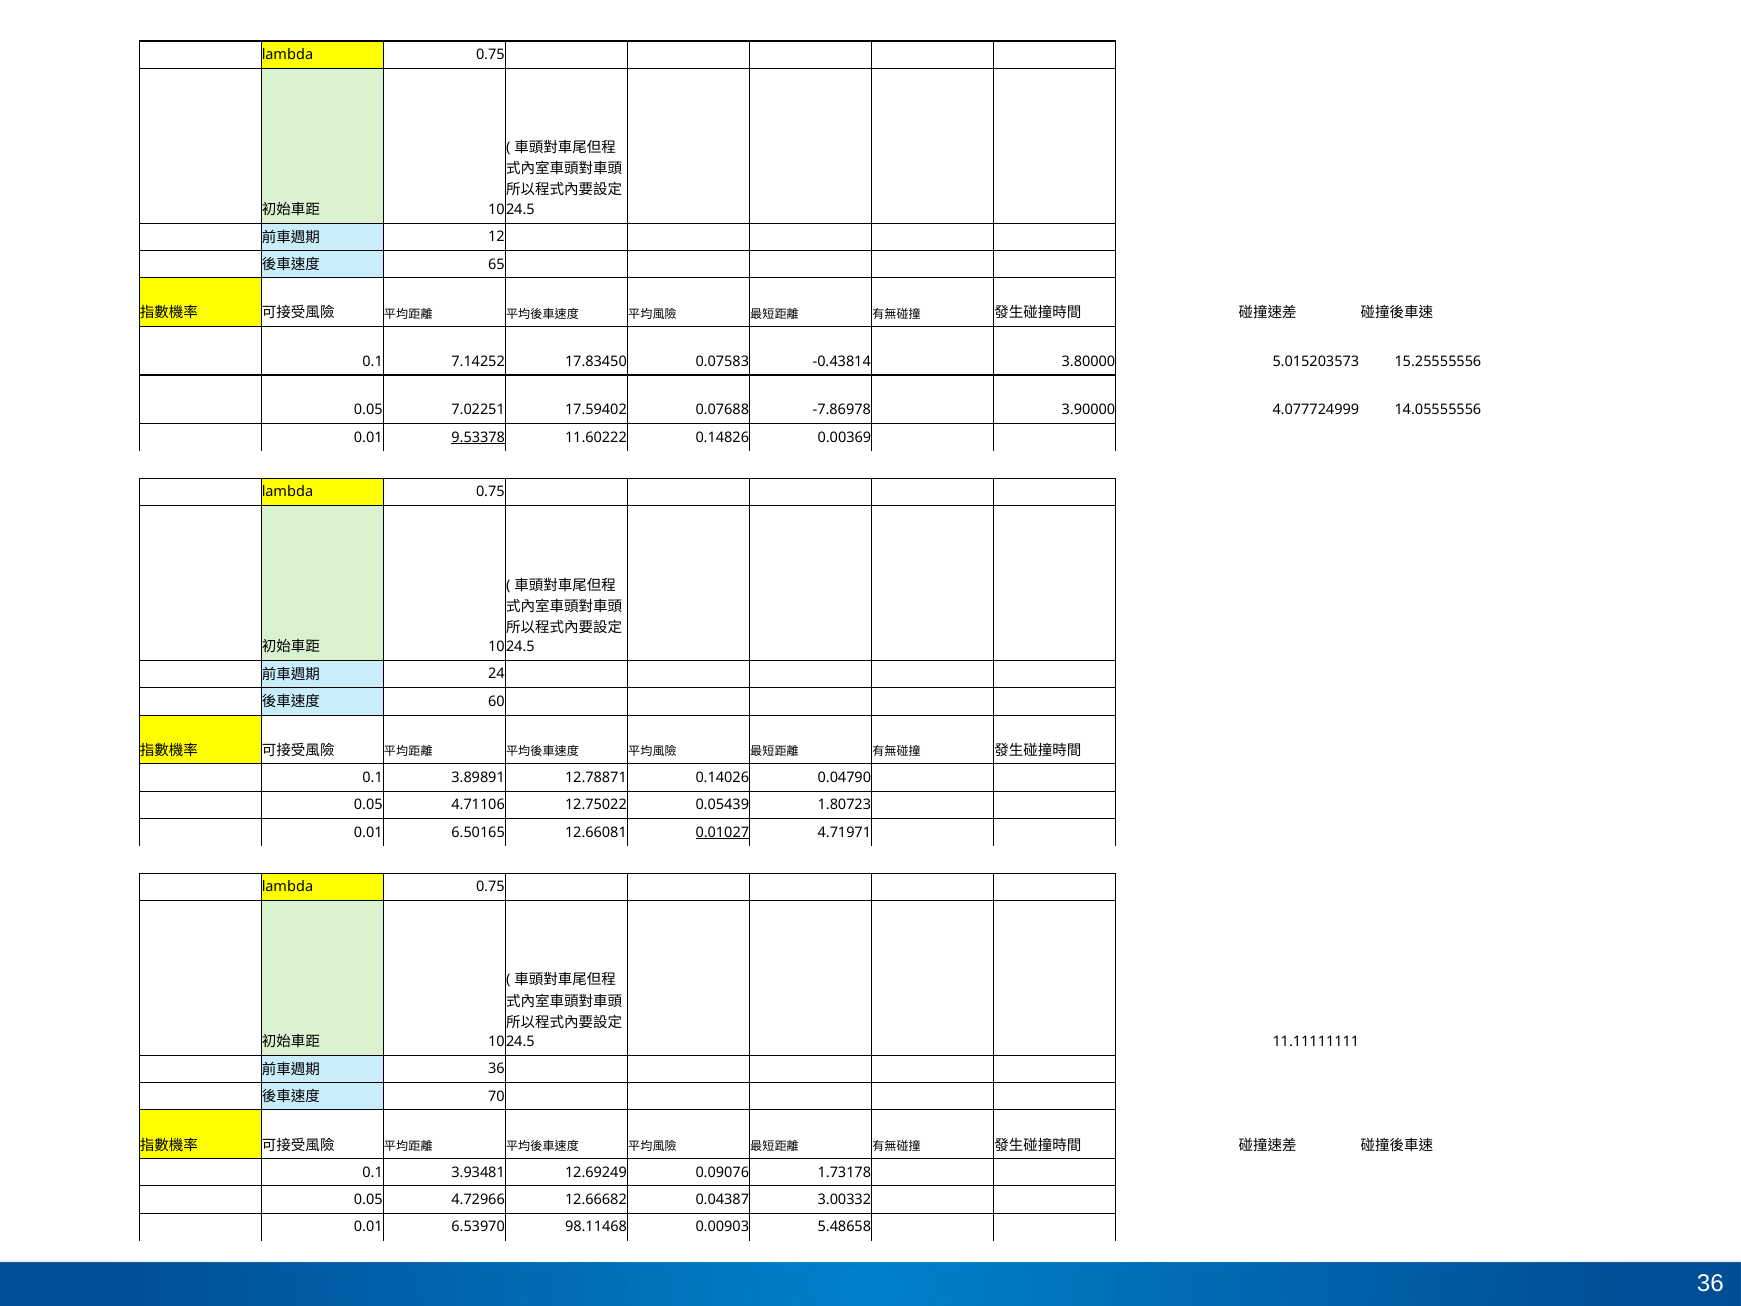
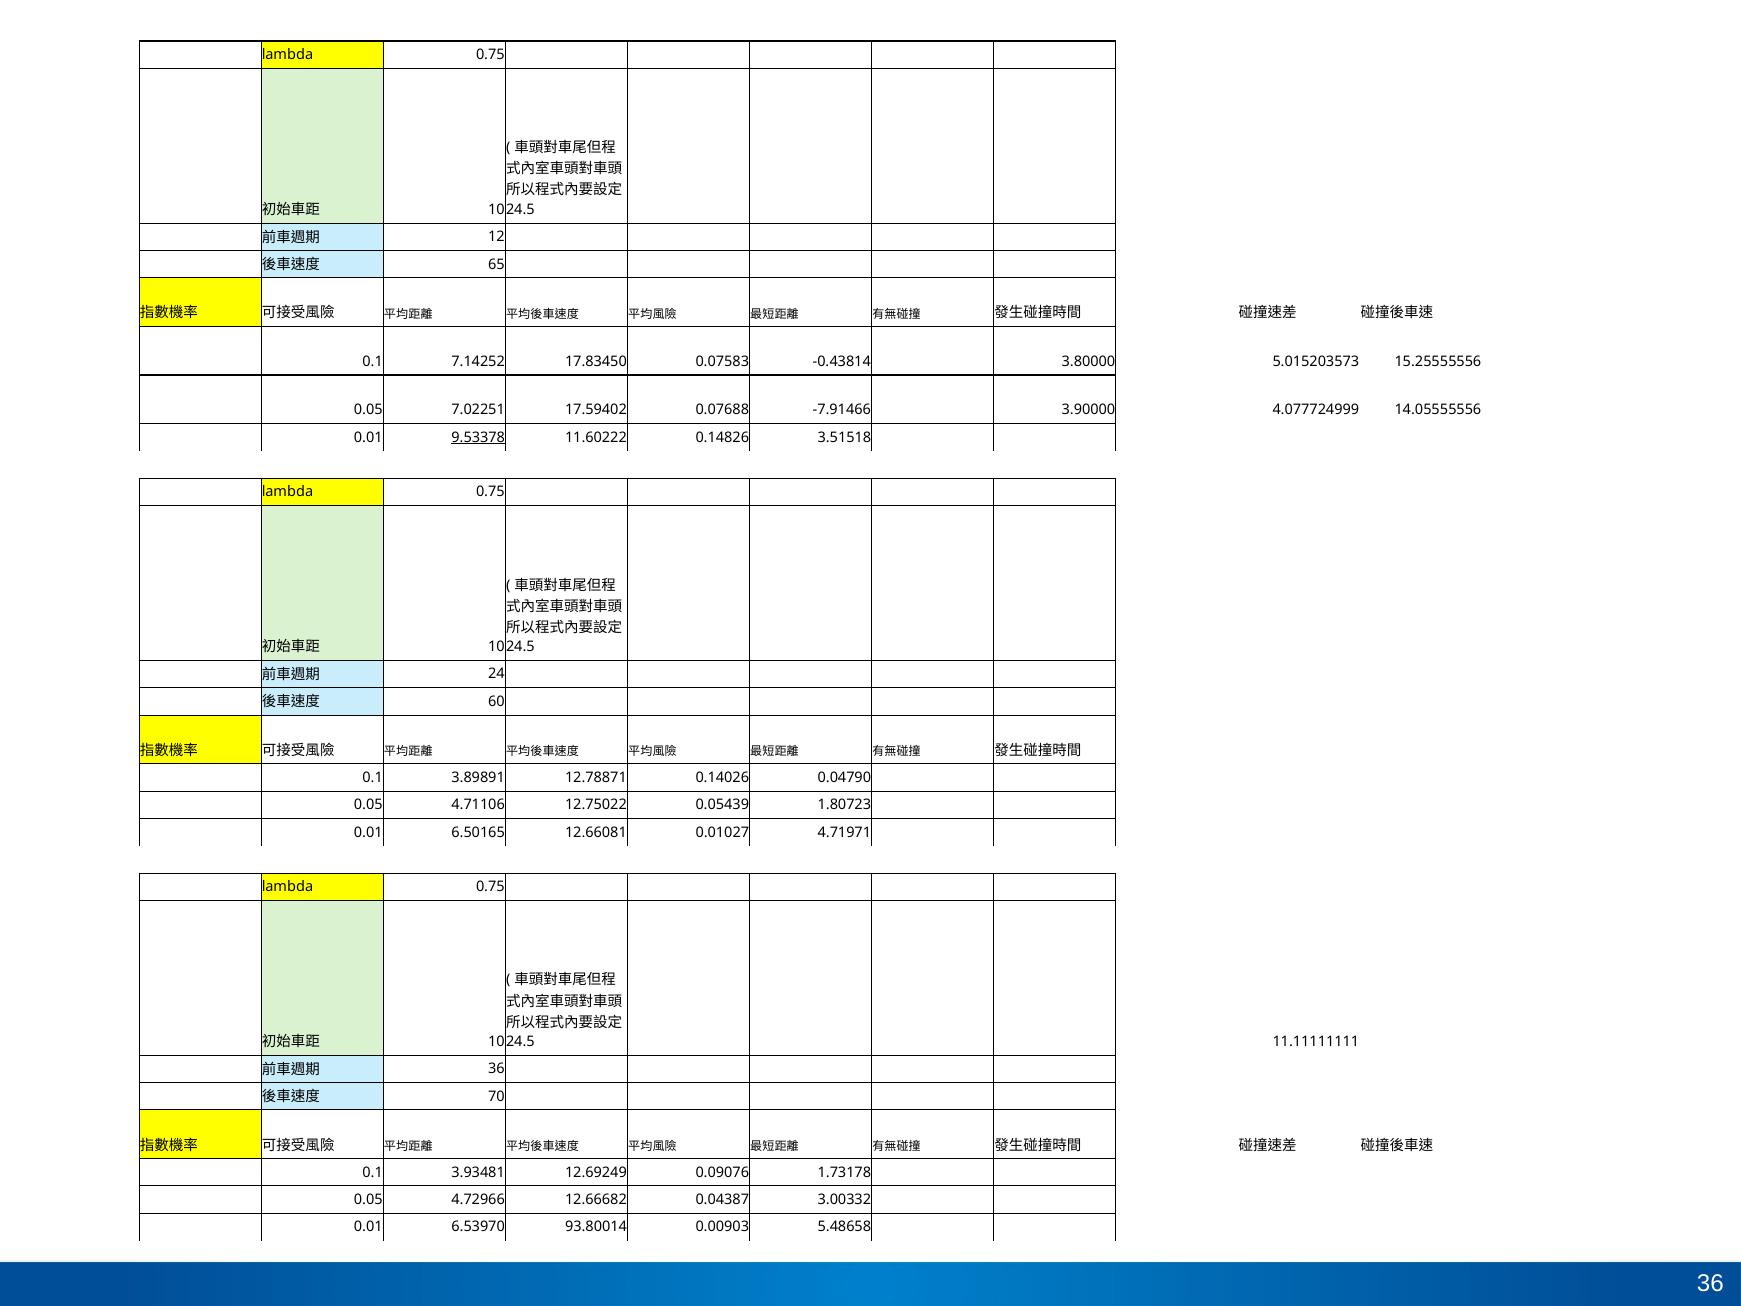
-7.86978: -7.86978 -> -7.91466 (842, 410)
0.00369: 0.00369 -> 3.51518 (844, 437)
0.01027 underline: present -> none (722, 832)
98.11468: 98.11468 -> 93.80014 (596, 1227)
